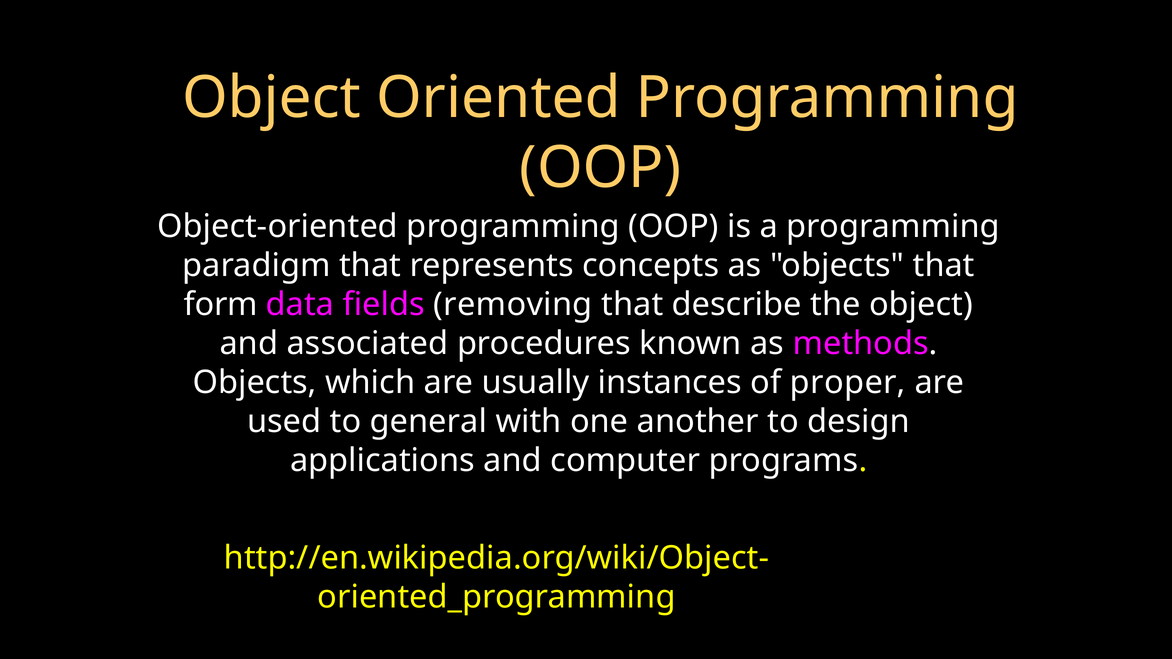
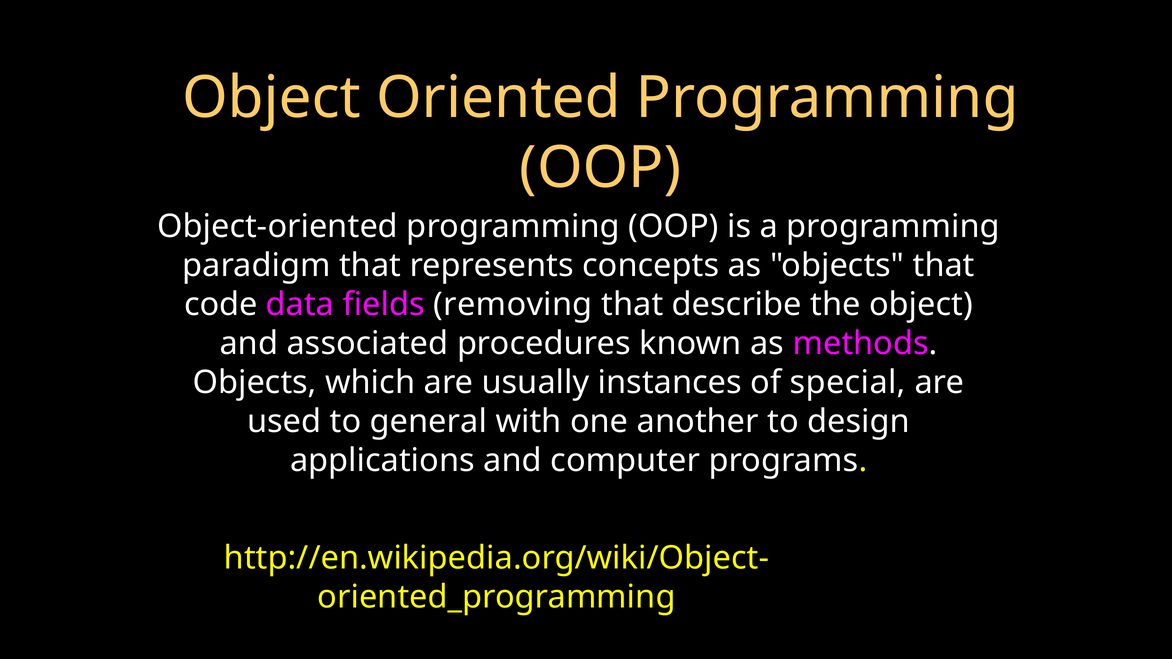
form: form -> code (221, 305)
proper: proper -> special (848, 383)
